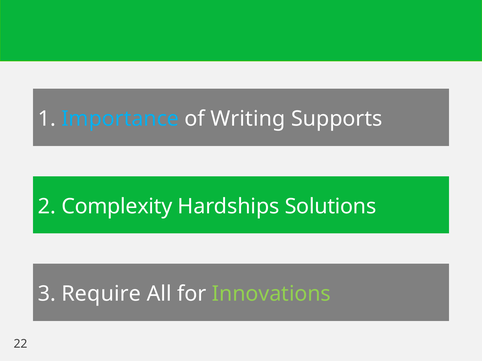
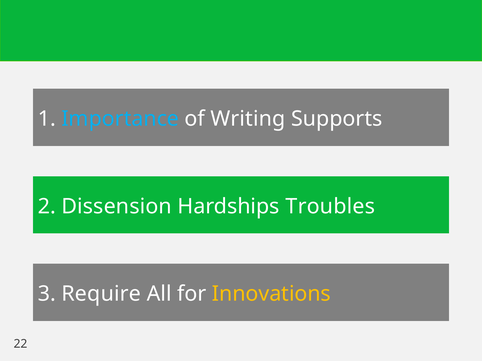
Complexity: Complexity -> Dissension (117, 207)
Solutions: Solutions -> Troubles (330, 207)
Innovations colour: light green -> yellow (271, 294)
